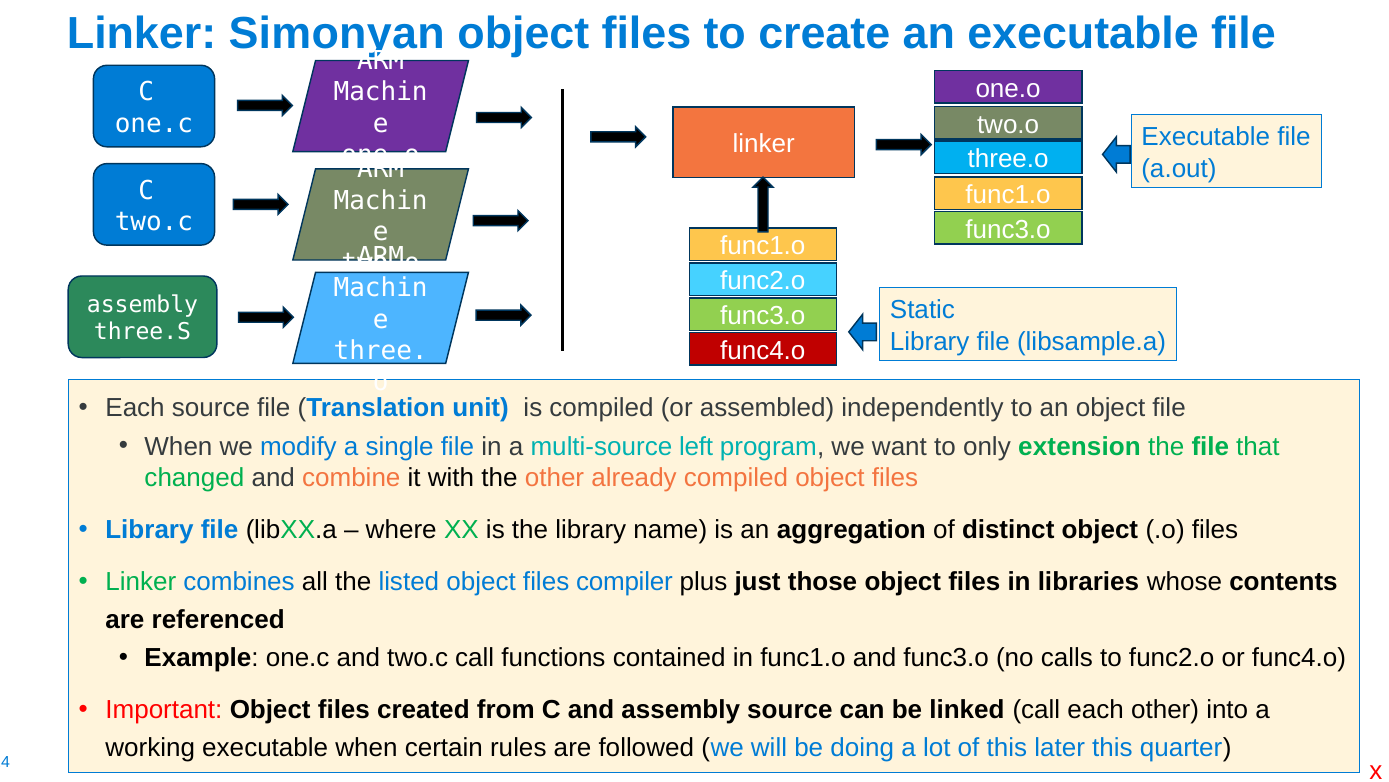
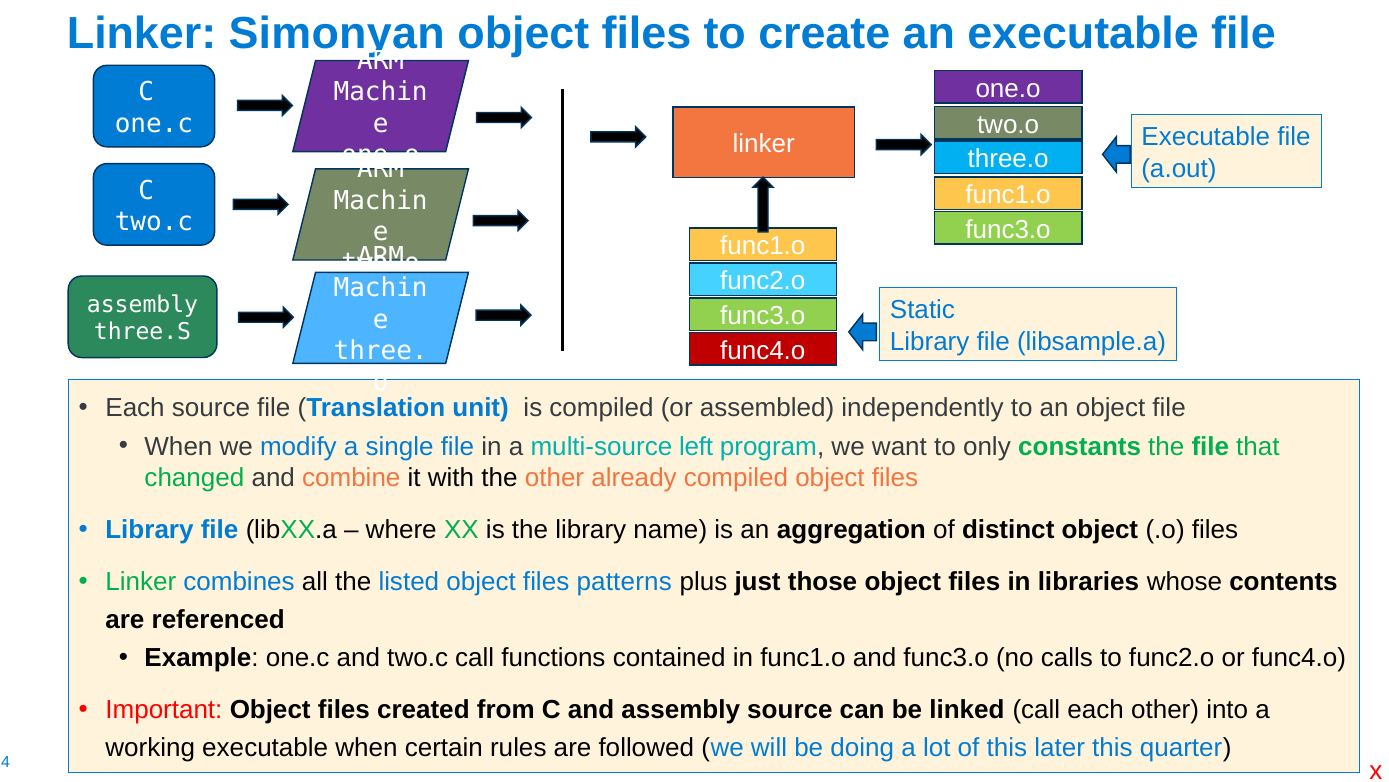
extension: extension -> constants (1080, 446)
compiler: compiler -> patterns (624, 581)
